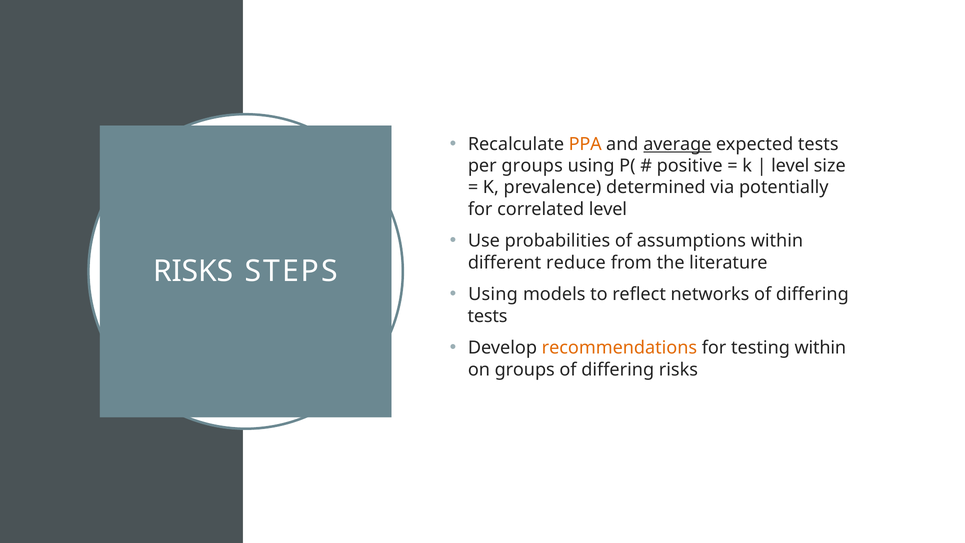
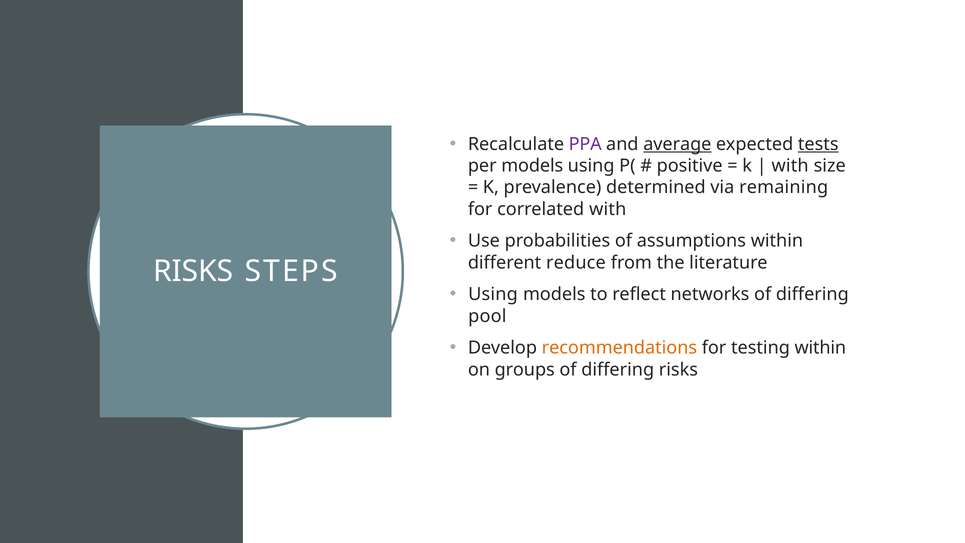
PPA colour: orange -> purple (585, 144)
tests underline: none -> present (818, 144)
per groups: groups -> models (532, 166)
level: level -> with (790, 166)
potentially: potentially -> remaining (784, 187)
correlated level: level -> with (608, 209)
tests: tests -> pool (487, 316)
